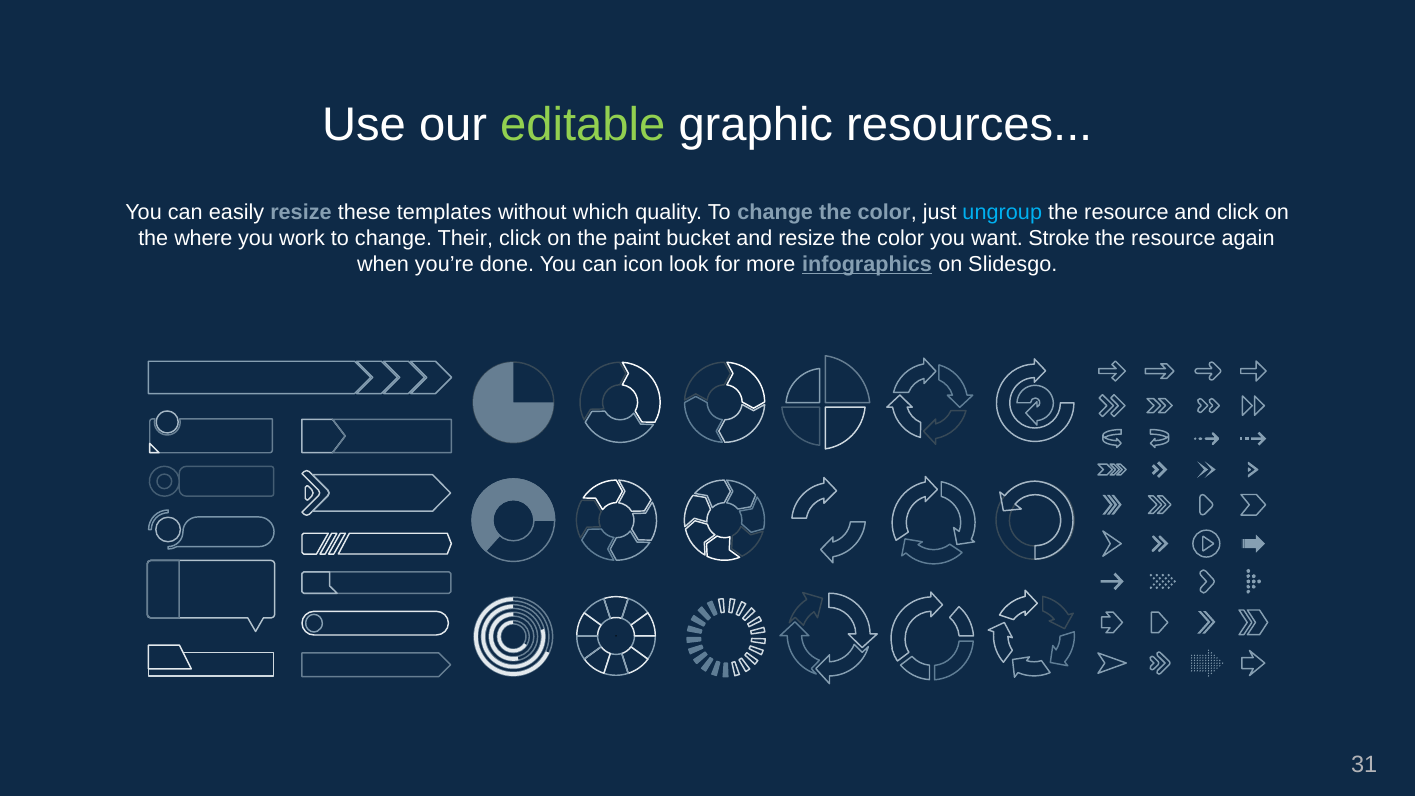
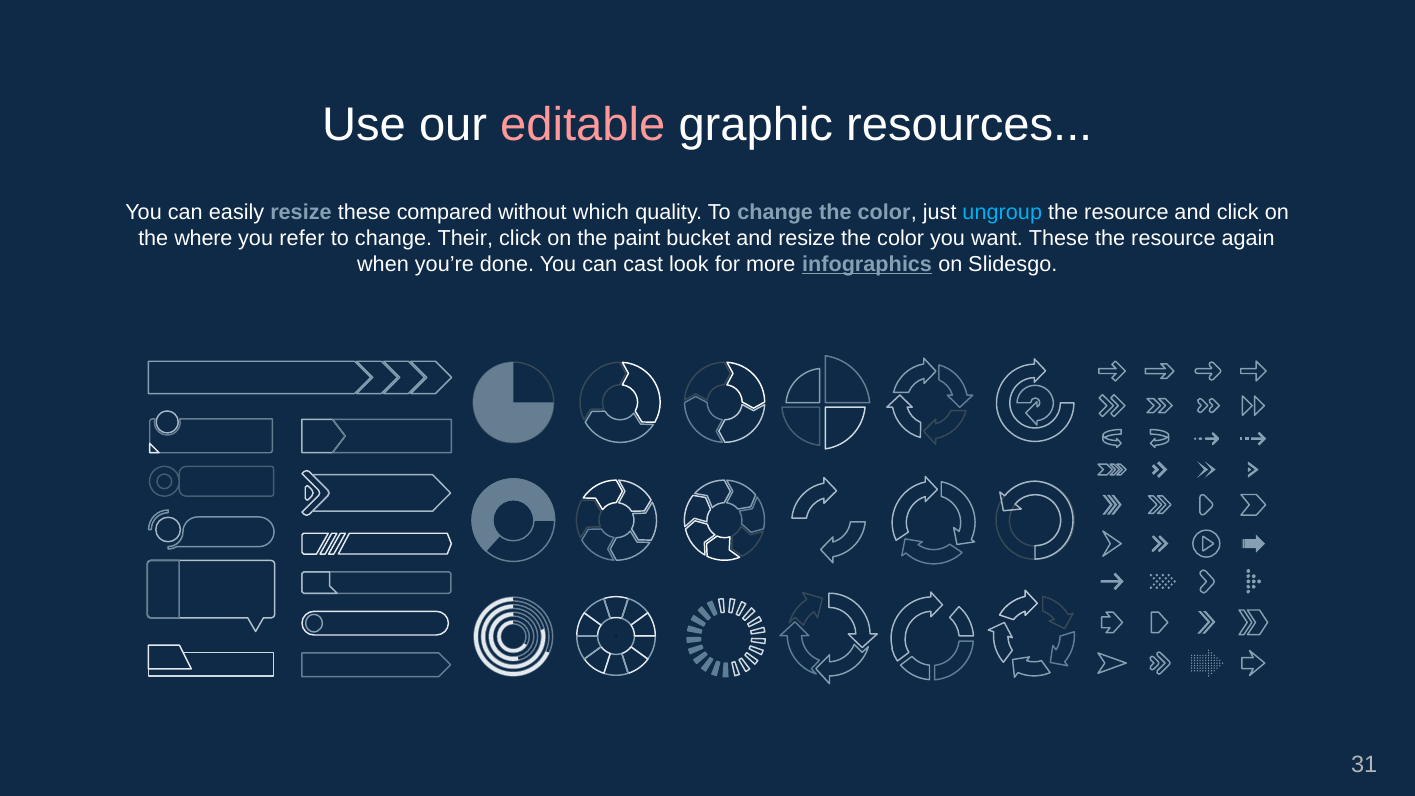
editable colour: light green -> pink (583, 125)
templates: templates -> compared (444, 212)
work: work -> refer (302, 238)
want Stroke: Stroke -> These (1059, 238)
icon: icon -> cast (643, 264)
